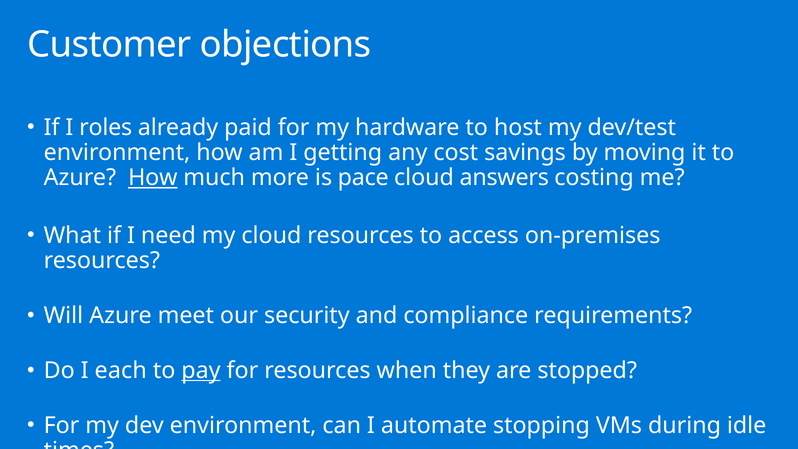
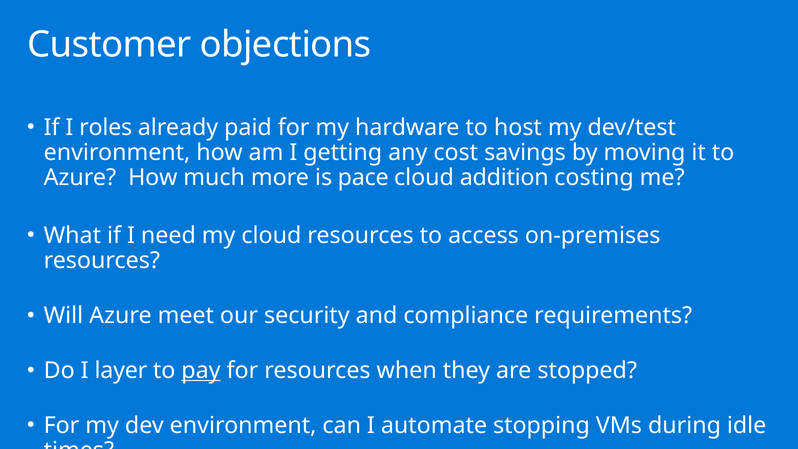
How underline: present -> none (153, 178)
answers: answers -> addition (504, 178)
each: each -> layer (121, 370)
